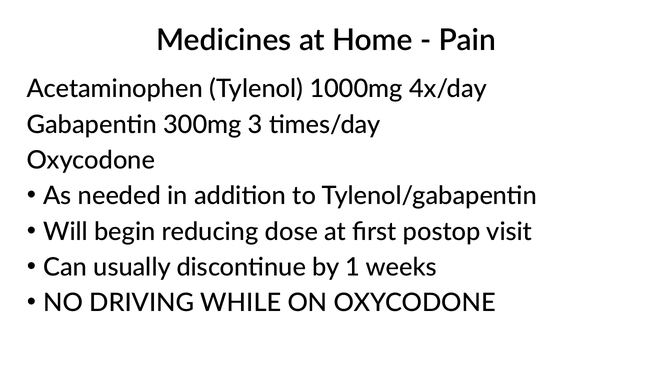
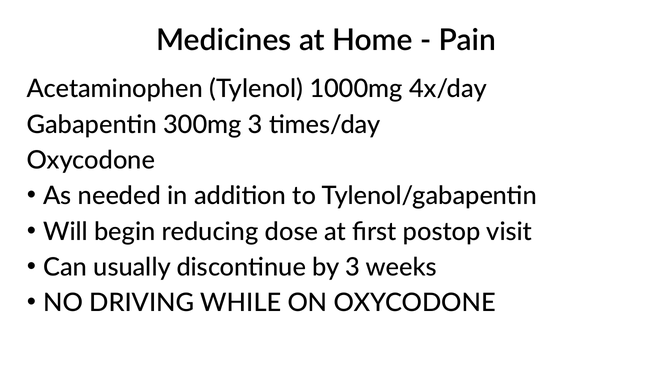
by 1: 1 -> 3 (353, 267)
